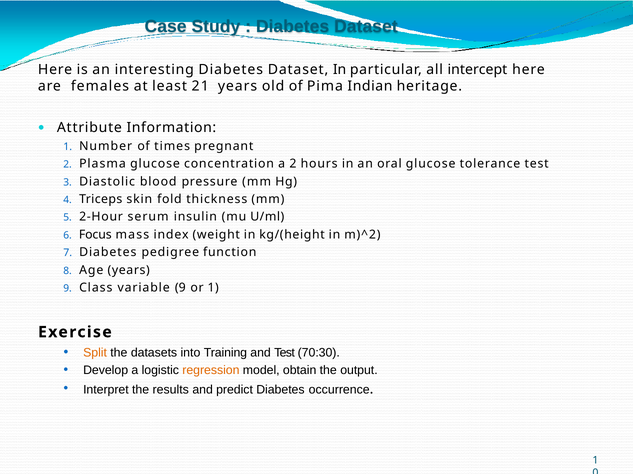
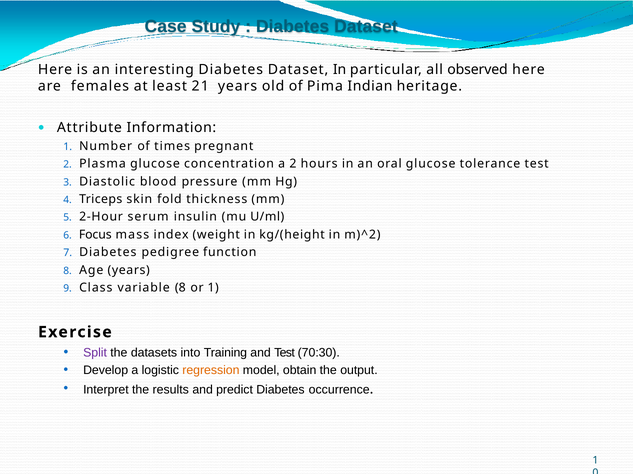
intercept: intercept -> observed (478, 70)
variable 9: 9 -> 8 (180, 288)
Split colour: orange -> purple (95, 353)
